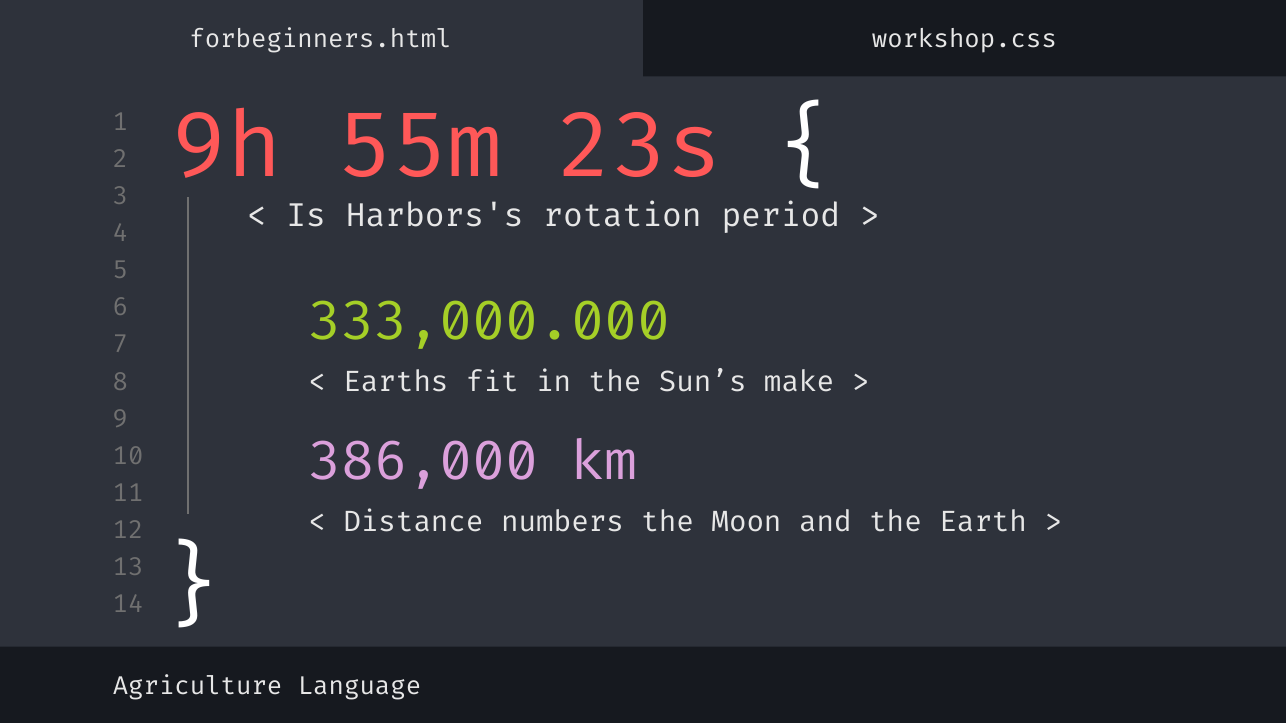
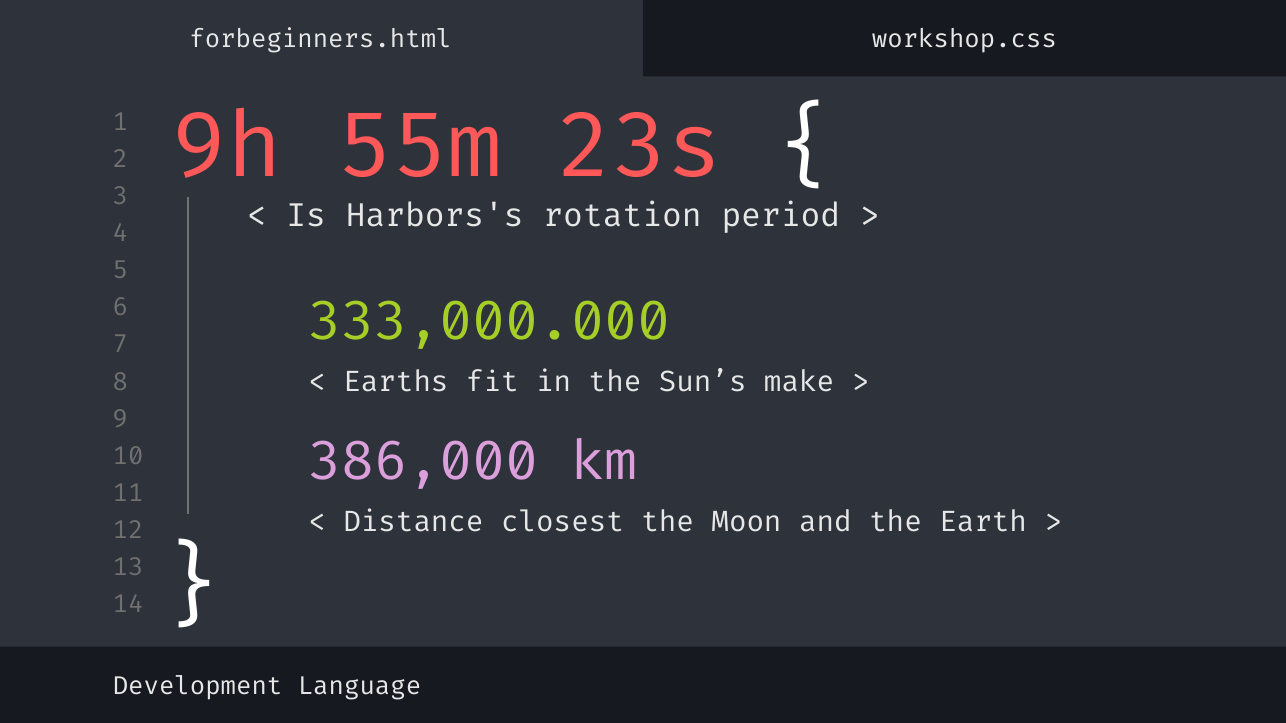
numbers: numbers -> closest (562, 523)
Agriculture: Agriculture -> Development (198, 687)
